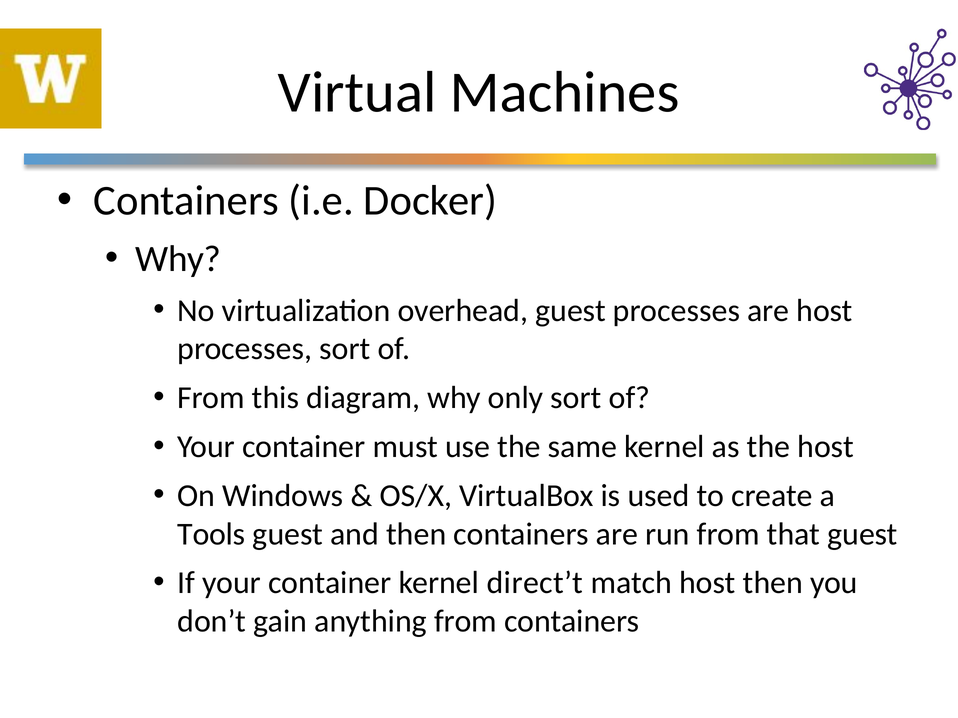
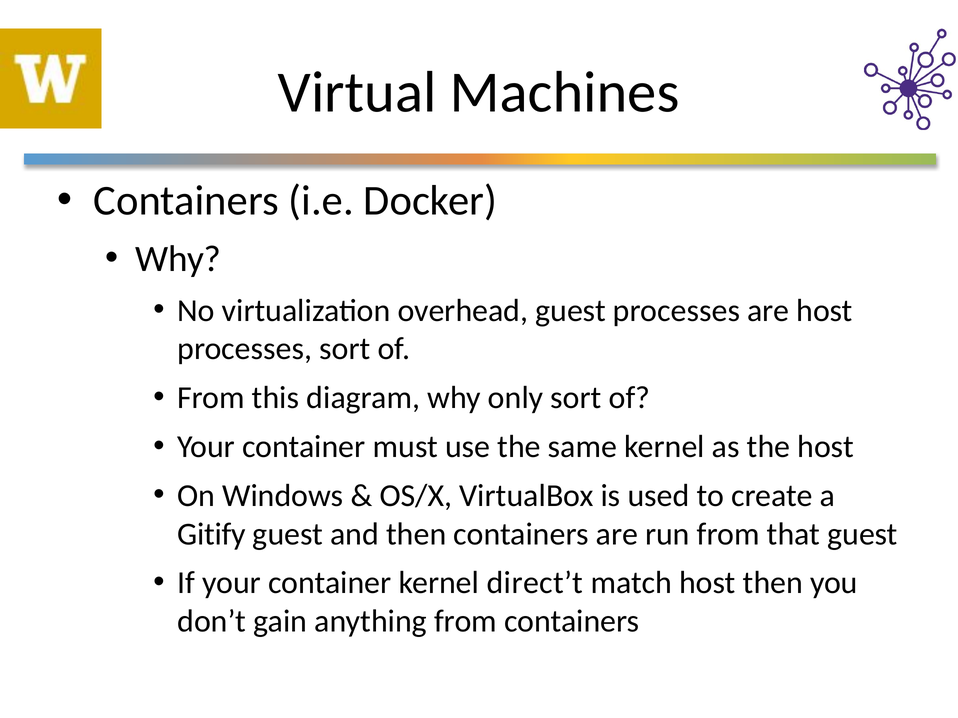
Tools: Tools -> Gitify (211, 534)
